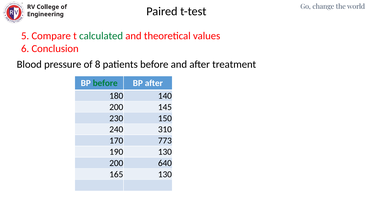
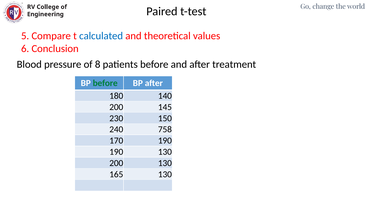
calculated colour: green -> blue (101, 36)
310: 310 -> 758 (165, 130)
170 773: 773 -> 190 (165, 141)
200 640: 640 -> 130 (165, 163)
